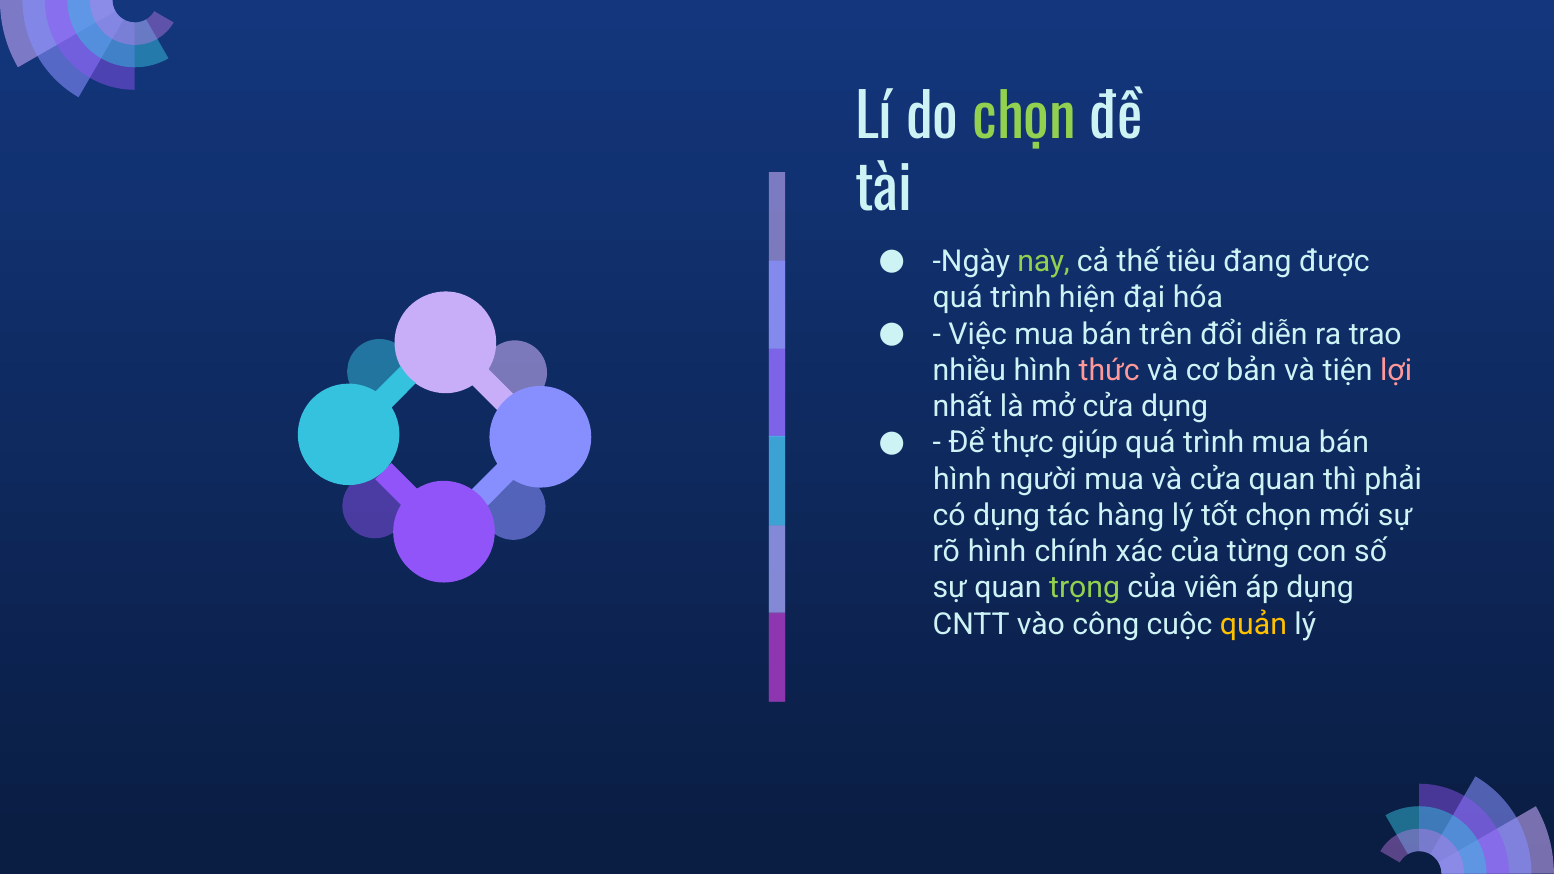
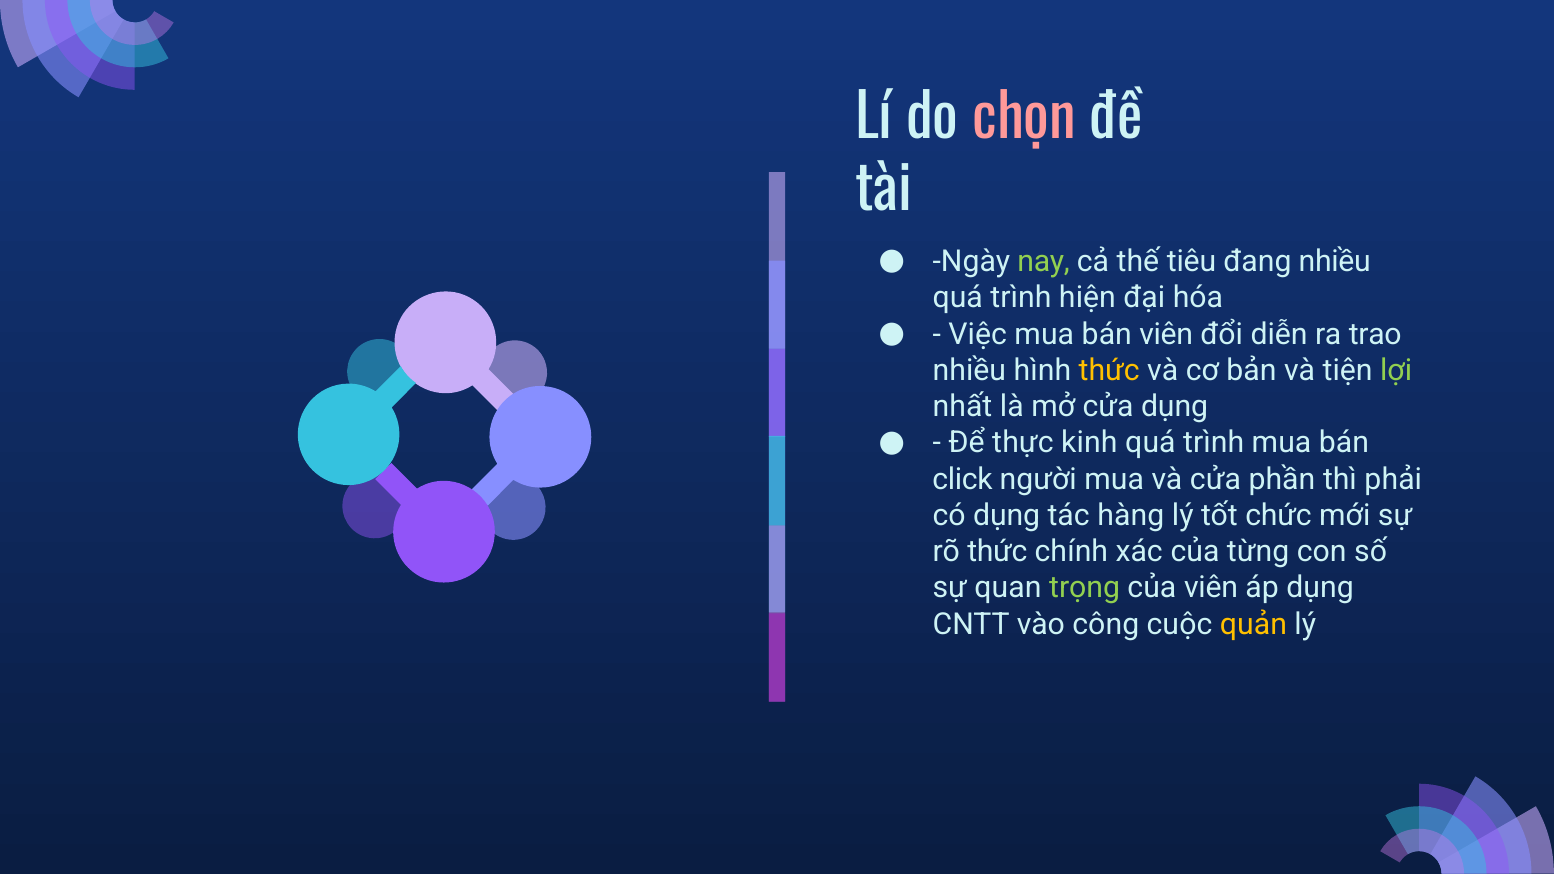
chọn colour: light green -> pink (1024, 119)
đang được: được -> nhiều (1335, 262)
bán trên: trên -> viên (1166, 334)
thức colour: pink -> yellow (1109, 370)
lợi colour: pink -> light green (1396, 370)
giúp: giúp -> kinh (1089, 443)
hình: hình -> click (963, 479)
cửa quan: quan -> phần (1282, 479)
tốt chọn: chọn -> chức (1279, 516)
rõ hình: hình -> thức (997, 552)
